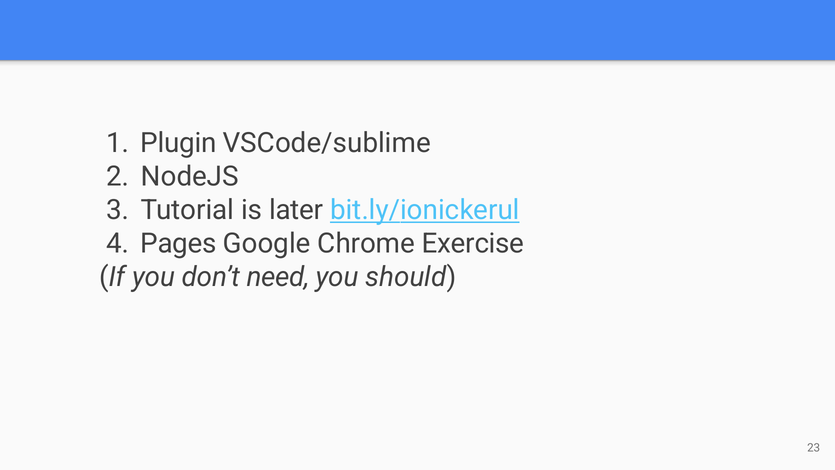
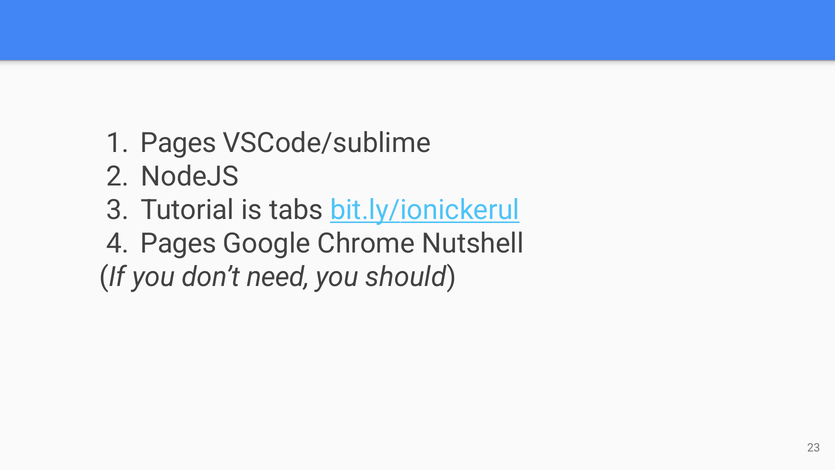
Plugin: Plugin -> Pages (178, 143)
later: later -> tabs (296, 210)
Exercise: Exercise -> Nutshell (473, 243)
